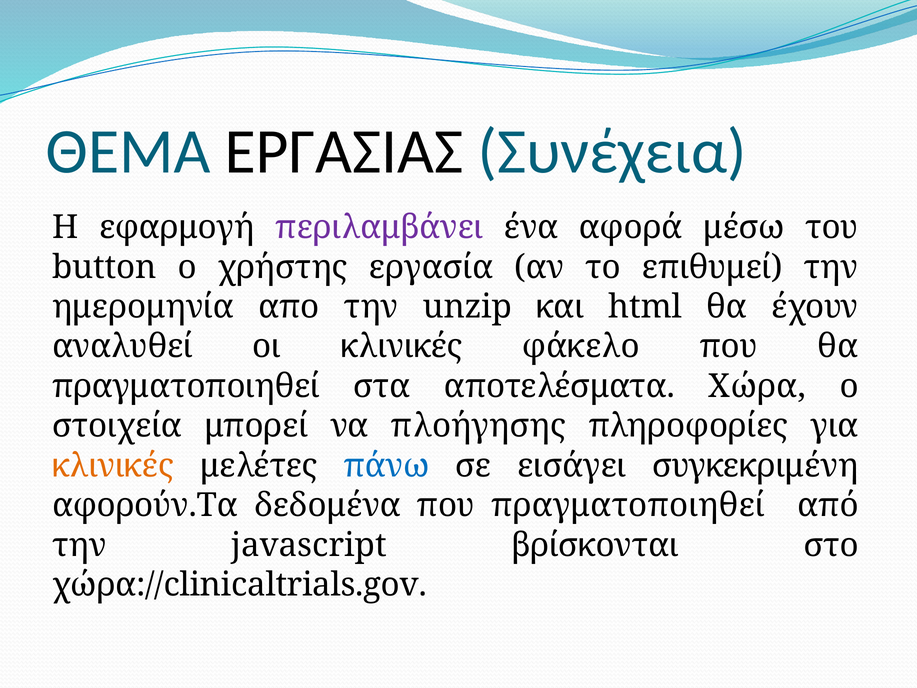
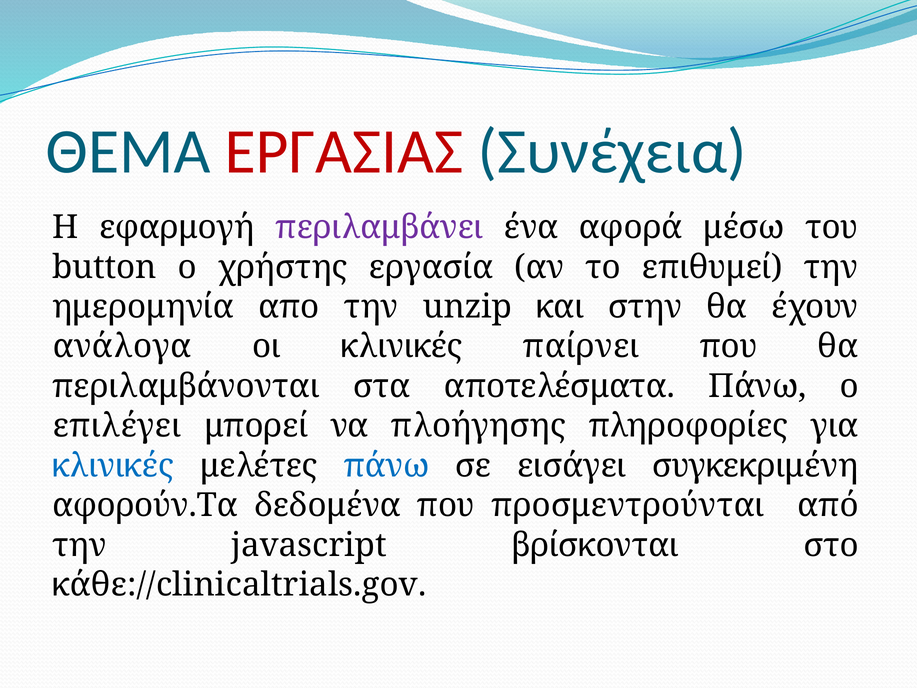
ΕΡΓΑΣΙΑΣ colour: black -> red (344, 151)
html: html -> στην (645, 307)
αναλυθεί: αναλυθεί -> ανάλογα (122, 346)
φάκελο: φάκελο -> παίρνει (581, 346)
πραγματοποιηθεί: πραγματοποιηθεί -> περιλαμβάνονται (186, 386)
αποτελέσματα Χώρα: Χώρα -> Πάνω (757, 386)
στοιχεία: στοιχεία -> επιλέγει (117, 426)
κλινικές colour: orange -> blue (113, 466)
που πραγματοποιηθεί: πραγματοποιηθεί -> προσμεντρούνται (628, 505)
χώρα://clinicaltrials.gov: χώρα://clinicaltrials.gov -> κάθε://clinicaltrials.gov (239, 585)
